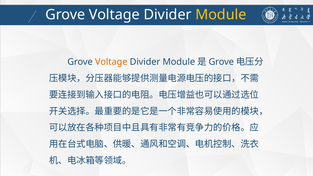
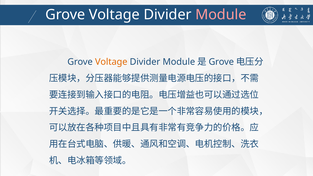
Module colour: yellow -> pink (221, 15)
